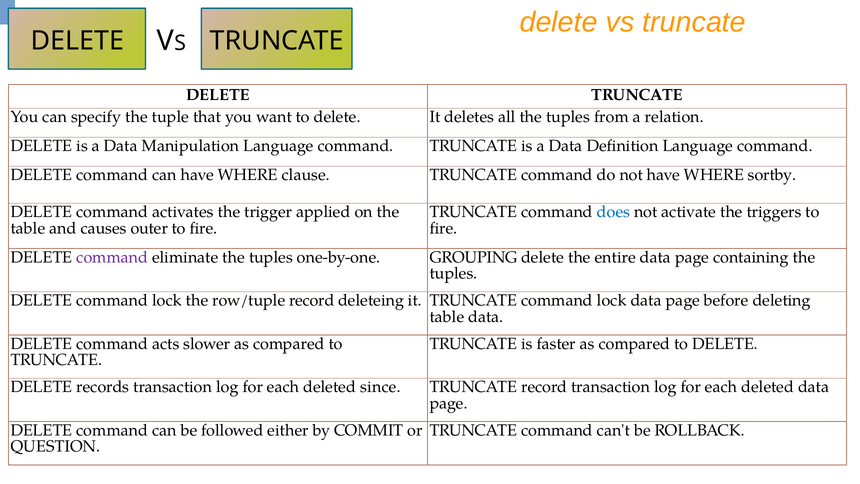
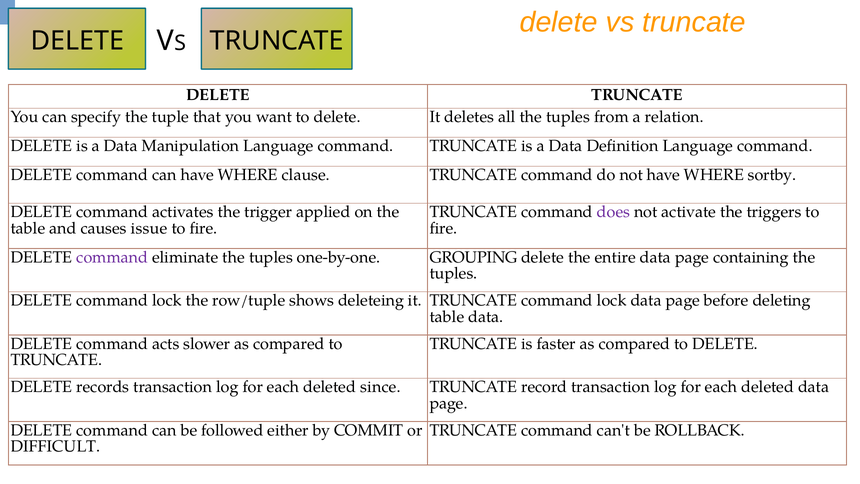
does colour: blue -> purple (614, 212)
outer: outer -> issue (149, 228)
row/tuple record: record -> shows (312, 300)
QUESTION: QUESTION -> DIFFICULT (56, 446)
